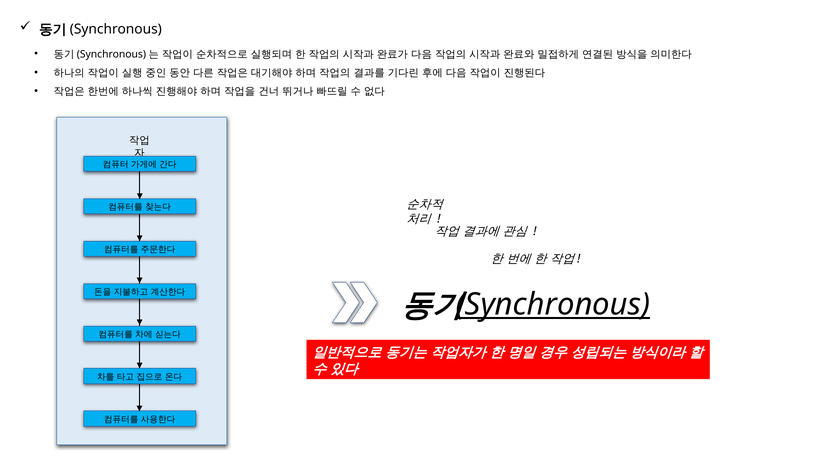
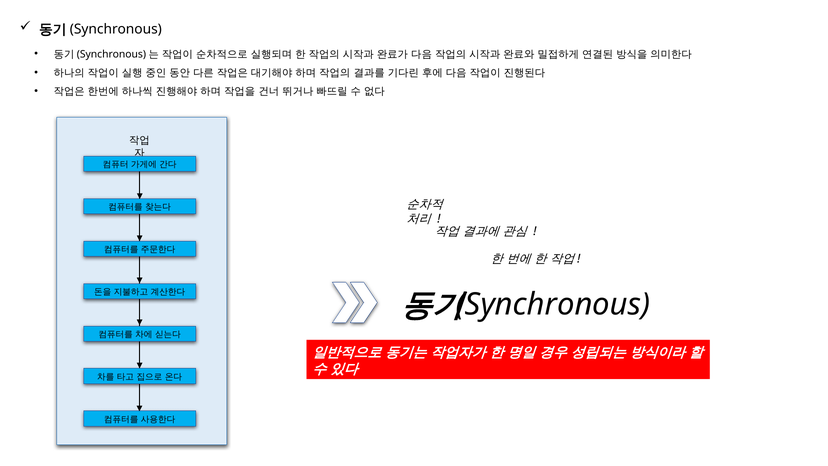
Synchronous underline: present -> none (553, 305)
